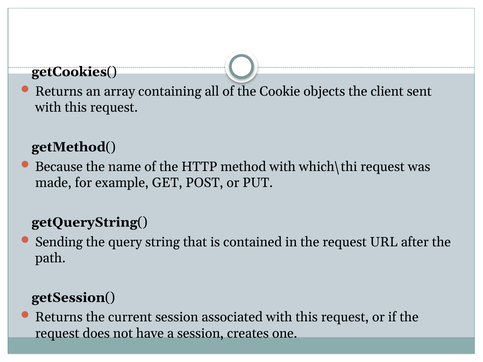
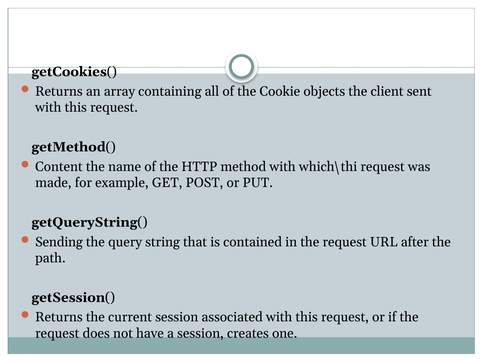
Because: Because -> Content (59, 167)
